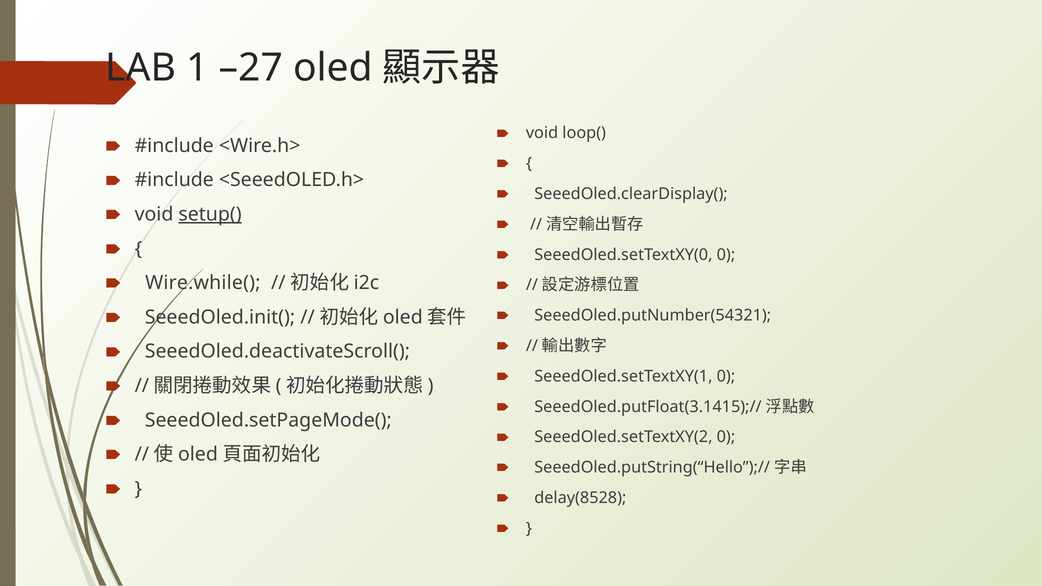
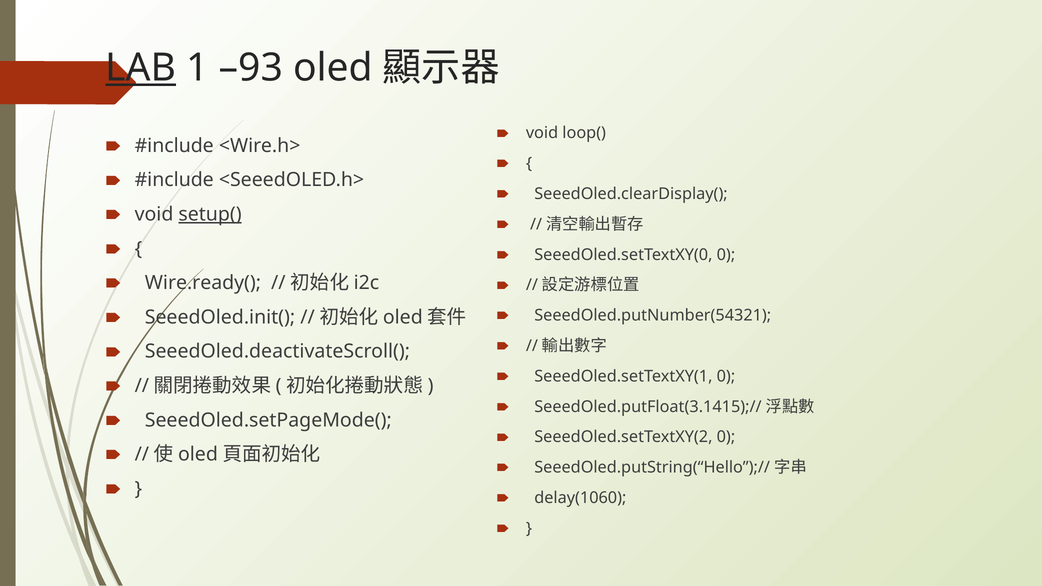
LAB underline: none -> present (141, 68)
–27: –27 -> –93 (251, 68)
Wire.while(: Wire.while( -> Wire.ready( (203, 283)
delay(8528: delay(8528 -> delay(1060 (580, 498)
